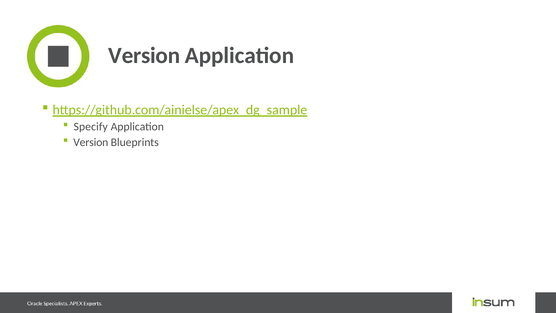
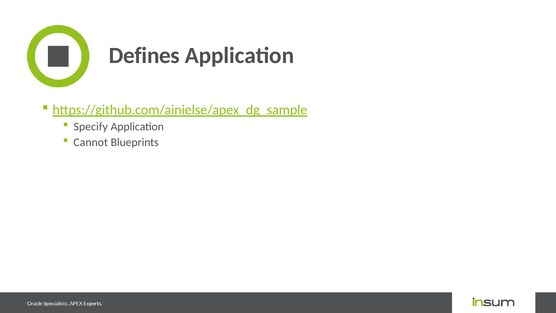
Version: Version -> Defines (144, 56)
Version: Version -> Cannot (91, 142)
